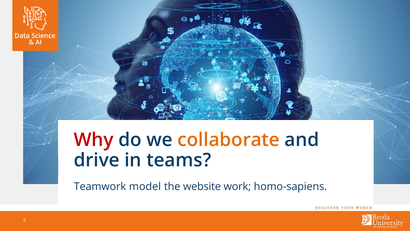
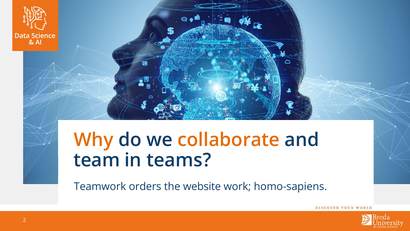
Why colour: red -> orange (94, 140)
drive: drive -> team (97, 160)
model: model -> orders (145, 186)
